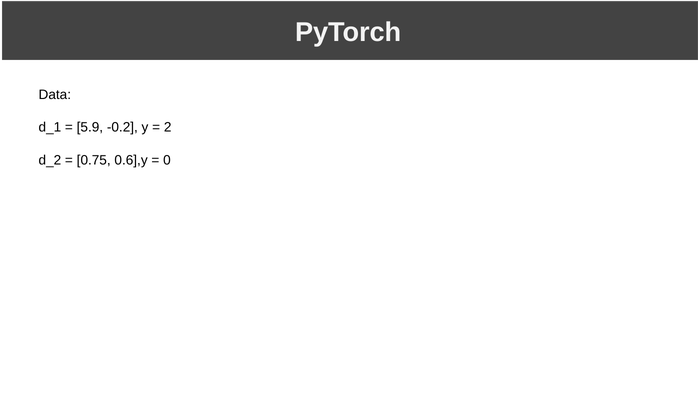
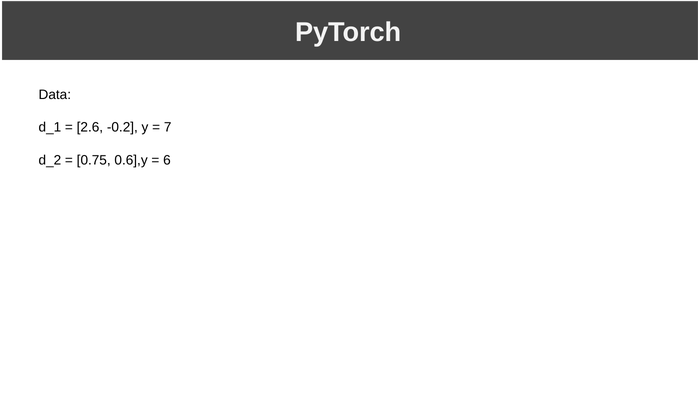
5.9: 5.9 -> 2.6 (90, 127)
2: 2 -> 7 (168, 127)
0: 0 -> 6 (167, 160)
